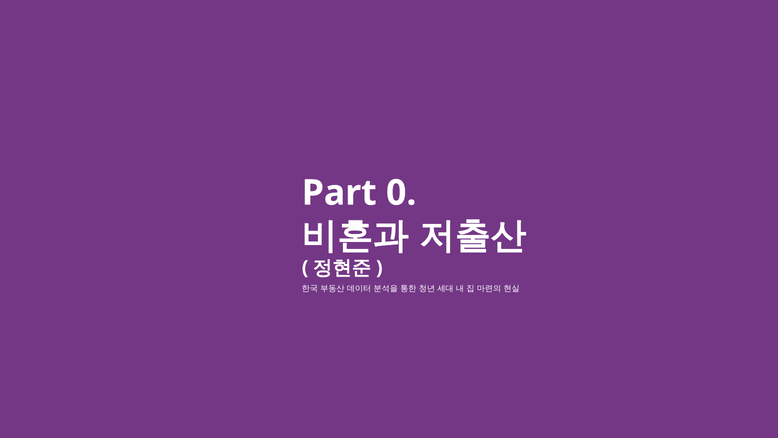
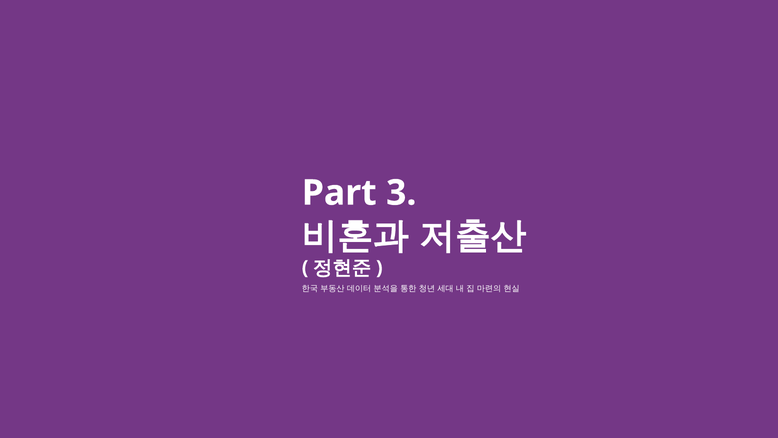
0: 0 -> 3 (401, 193)
